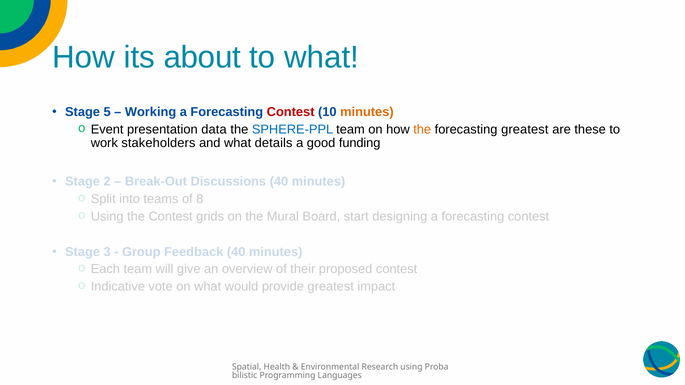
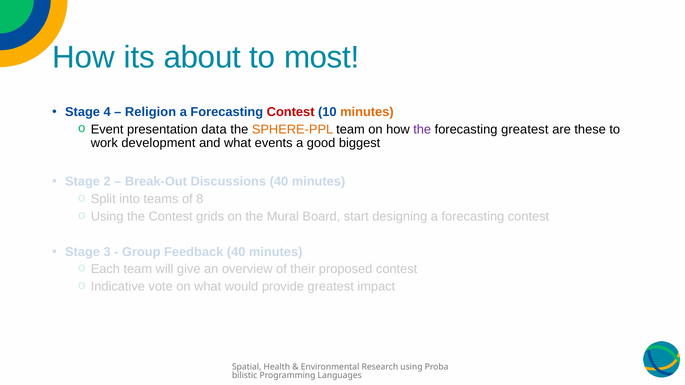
to what: what -> most (322, 58)
5: 5 -> 4 (107, 112)
Working: Working -> Religion (151, 112)
SPHERE-PPL colour: blue -> orange (293, 129)
the colour: orange -> purple (422, 129)
stakeholders: stakeholders -> development (158, 143)
details: details -> events (274, 143)
funding: funding -> biggest (360, 143)
